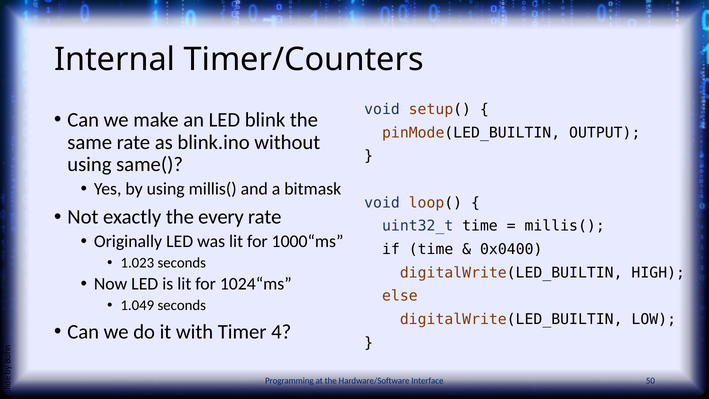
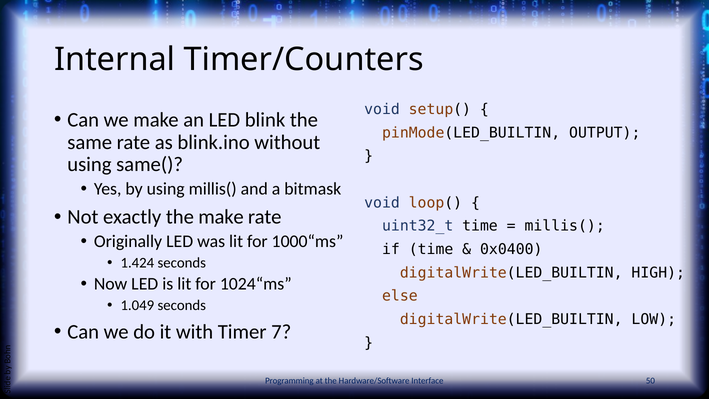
the every: every -> make (221, 217)
1.023: 1.023 -> 1.424 (137, 263)
4: 4 -> 7 (281, 332)
